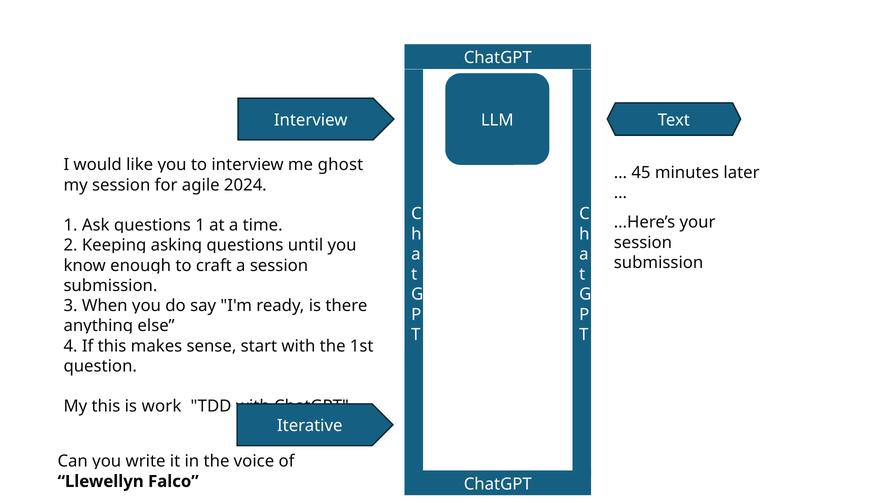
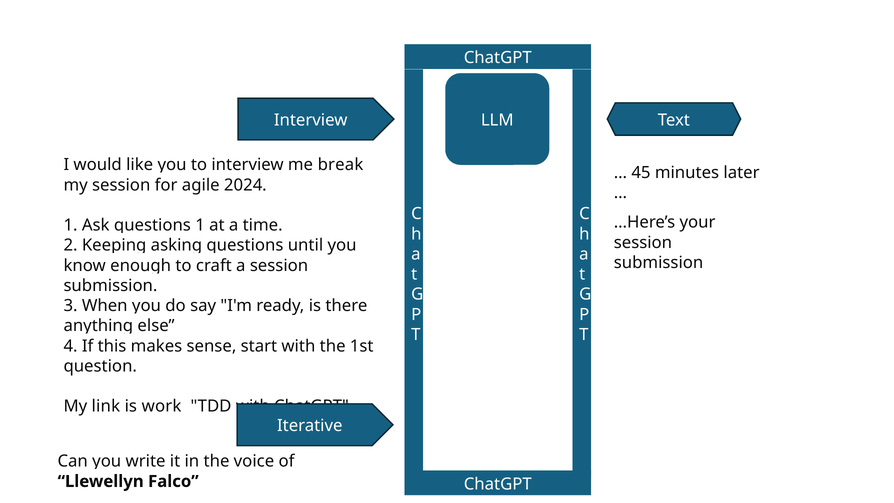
ghost: ghost -> break (340, 165)
My this: this -> link (106, 406)
